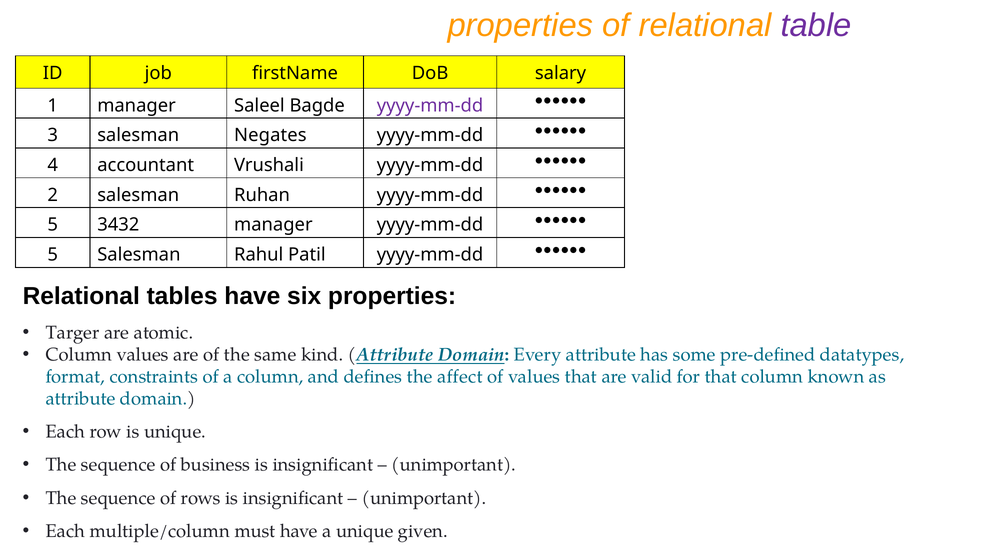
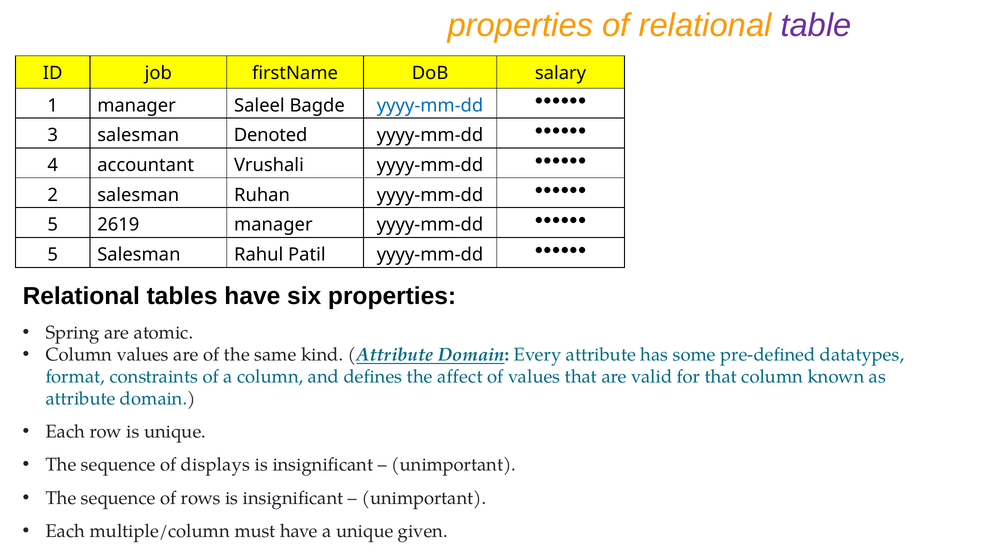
yyyy-mm-dd colour: purple -> blue (430, 106)
Negates: Negates -> Denoted (271, 135)
3432: 3432 -> 2619 (118, 225)
Targer: Targer -> Spring (73, 333)
business: business -> displays (215, 465)
